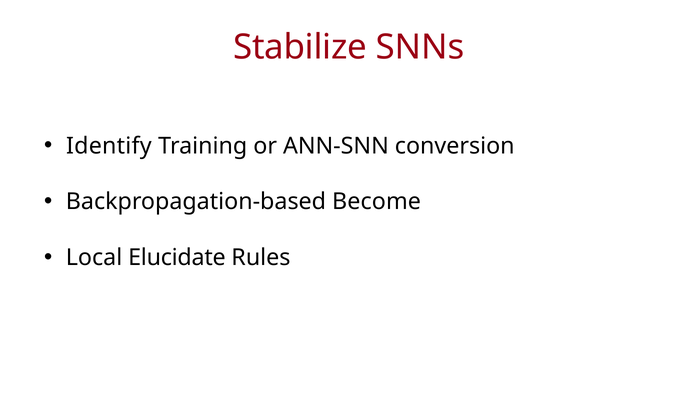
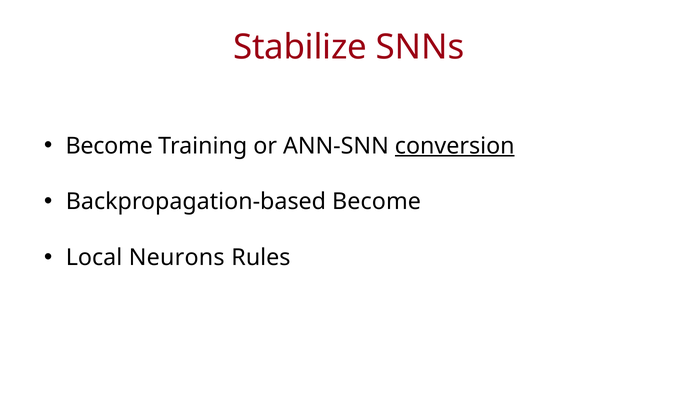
Identify: Identify -> Become (109, 146)
conversion underline: none -> present (455, 146)
Elucidate: Elucidate -> Neurons (177, 257)
